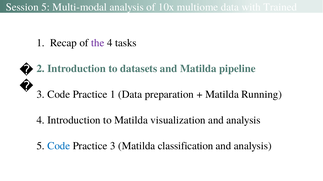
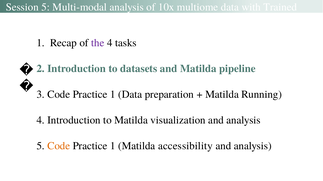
Code colour: blue -> orange (59, 146)
3: 3 -> 1 (113, 146)
classification: classification -> accessibility (185, 146)
